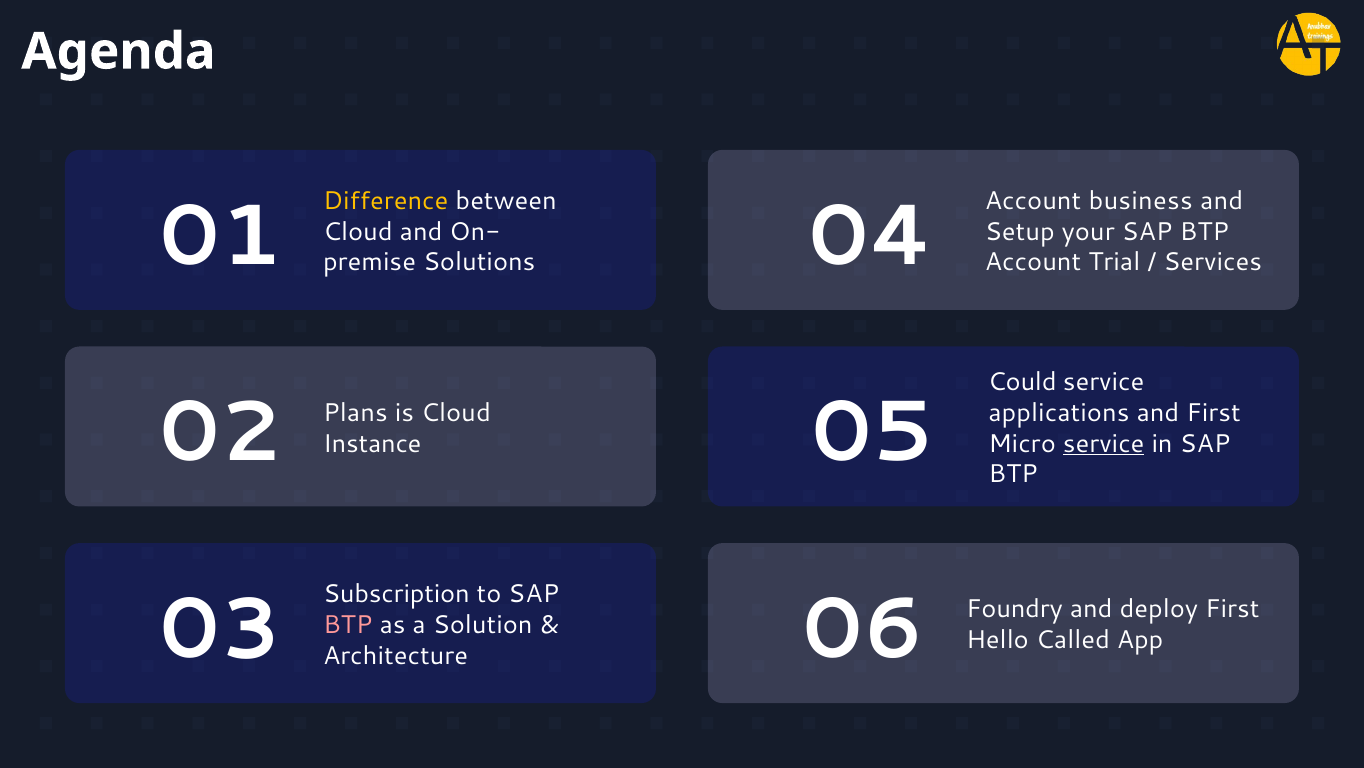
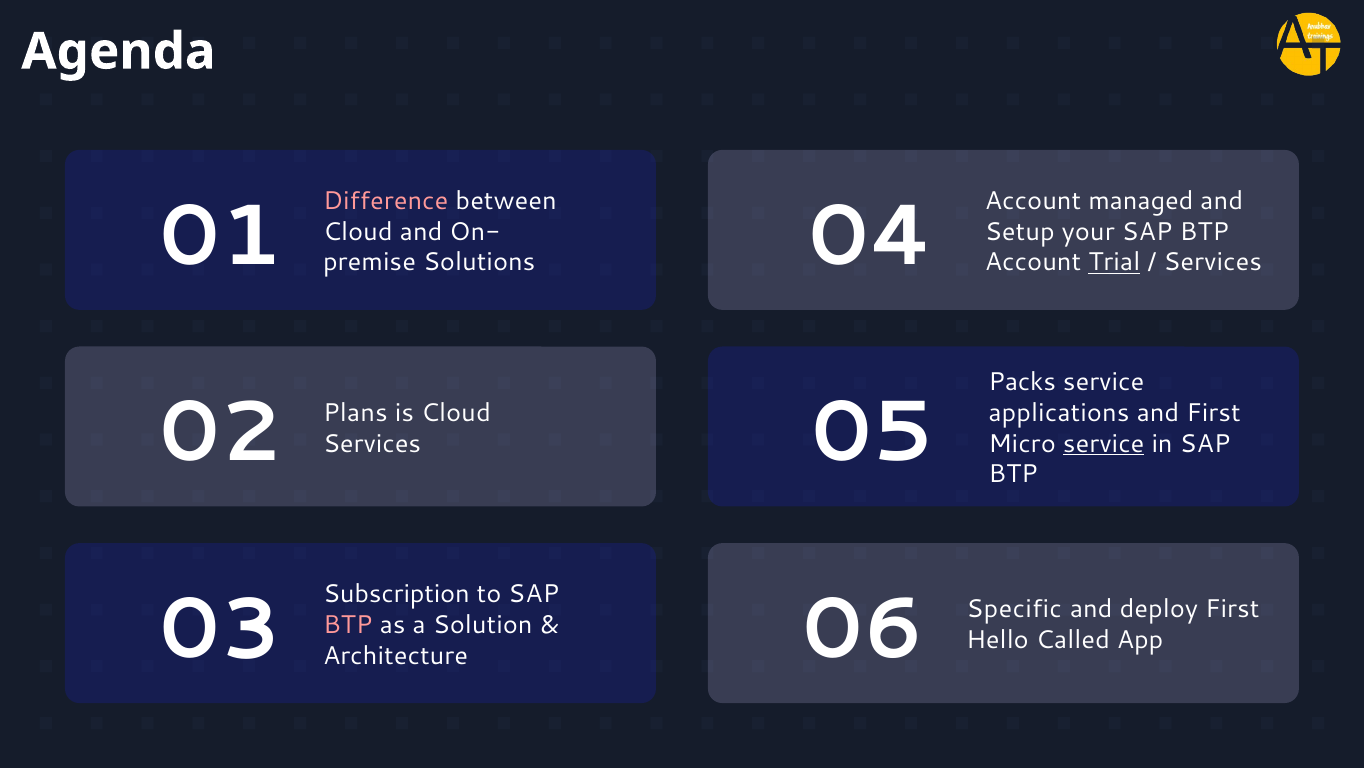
Difference colour: yellow -> pink (386, 201)
business: business -> managed (1141, 201)
Trial underline: none -> present (1114, 262)
Could: Could -> Packs (1022, 382)
Instance: Instance -> Services (372, 443)
Foundry: Foundry -> Specific (1014, 609)
